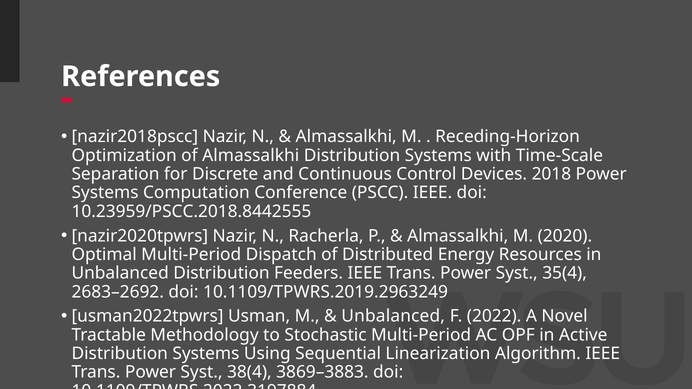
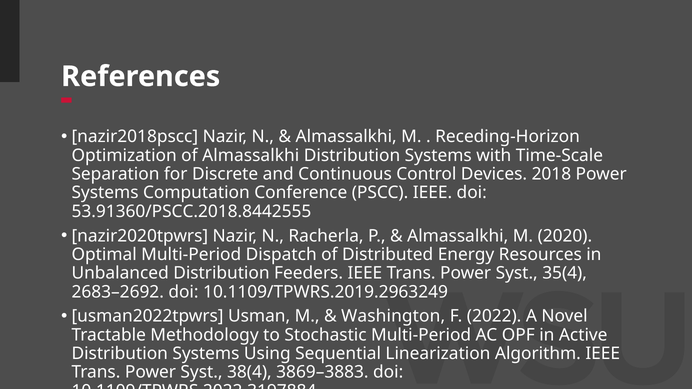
10.23959/PSCC.2018.8442555: 10.23959/PSCC.2018.8442555 -> 53.91360/PSCC.2018.8442555 (191, 212)
Unbalanced: Unbalanced -> Washington (393, 316)
